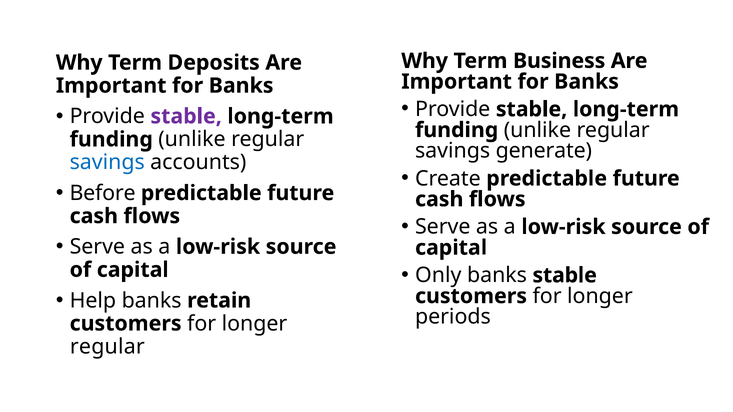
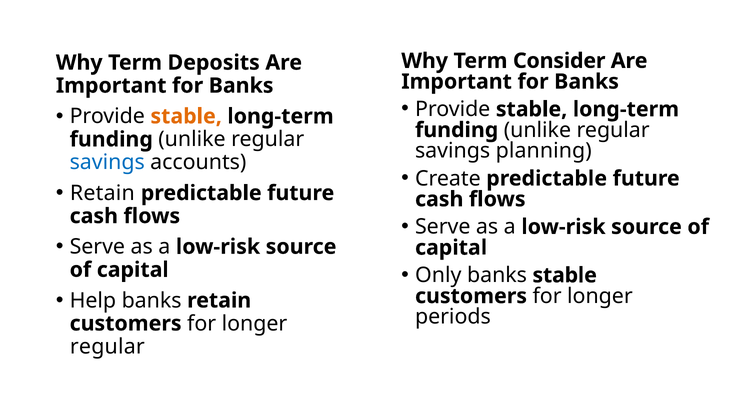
Business: Business -> Consider (559, 61)
stable colour: purple -> orange (186, 116)
generate: generate -> planning (544, 151)
Before: Before -> Retain (102, 193)
